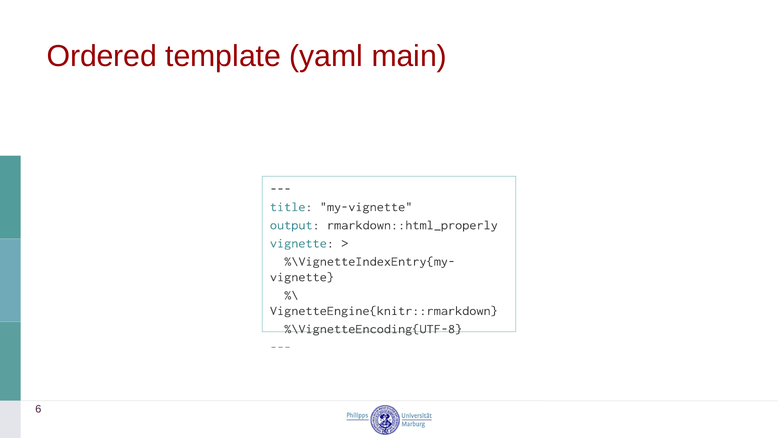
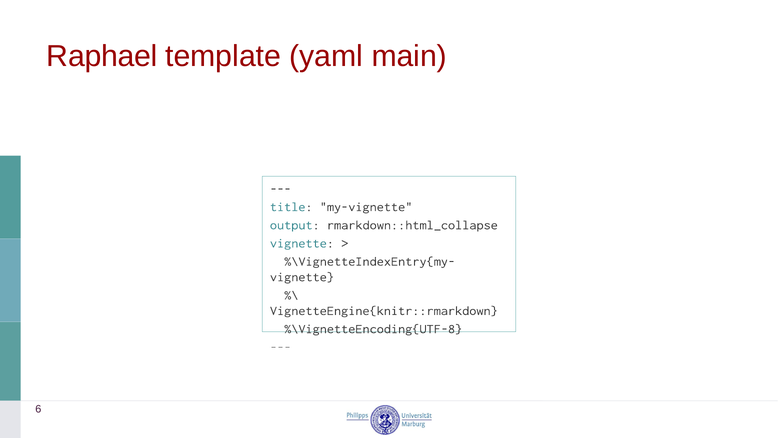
Ordered: Ordered -> Raphael (102, 56)
rmarkdown::html_properly: rmarkdown::html_properly -> rmarkdown::html_collapse (412, 225)
